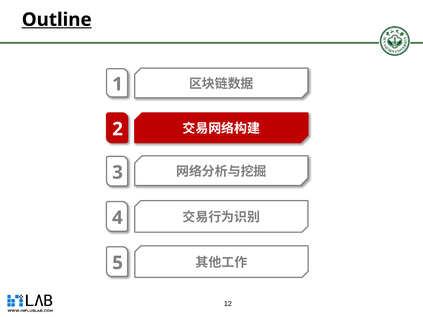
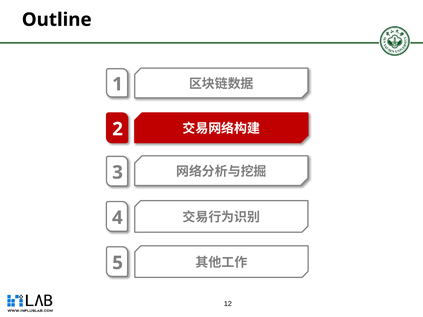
Outline underline: present -> none (57, 20)
